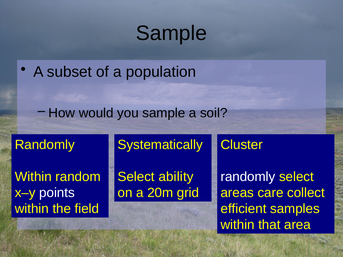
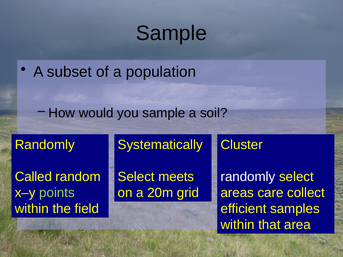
Within: Within -> Called (33, 177)
ability: ability -> meets (176, 177)
points colour: white -> light green (57, 193)
